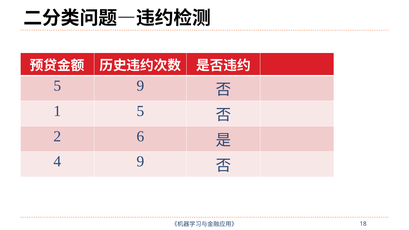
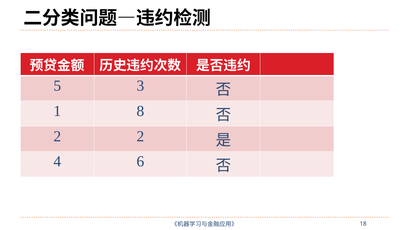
5 9: 9 -> 3 (140, 86)
1 5: 5 -> 8 (140, 111)
2 6: 6 -> 2 (140, 136)
4 9: 9 -> 6 (140, 162)
